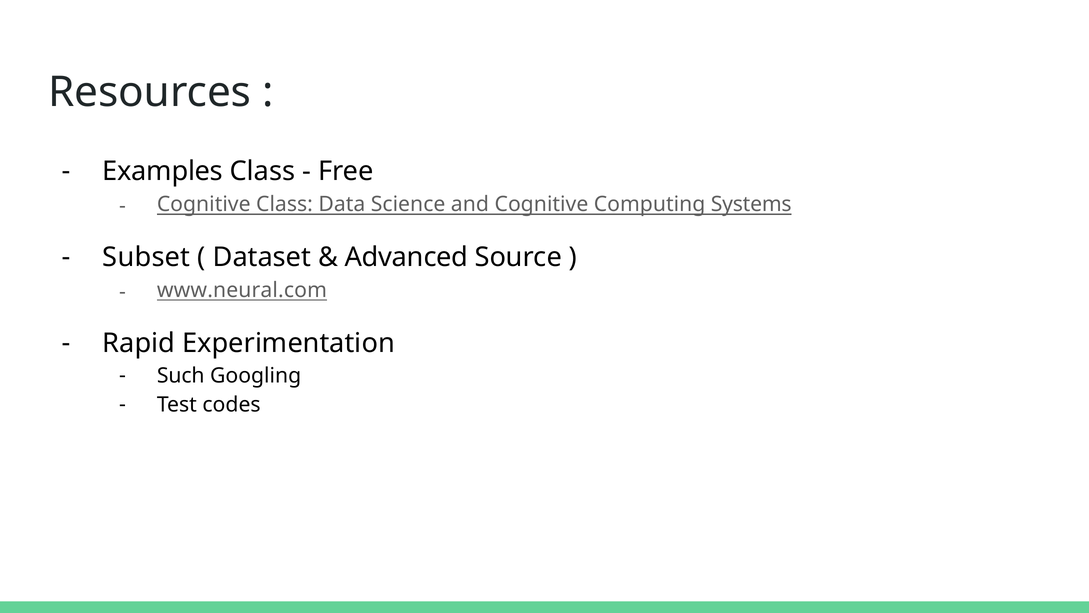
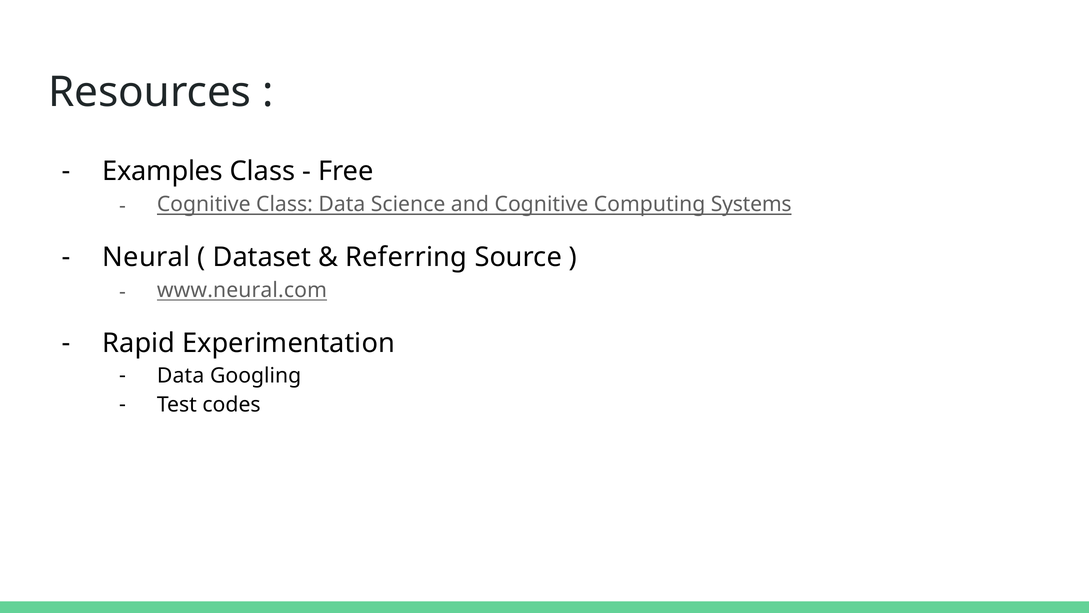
Subset: Subset -> Neural (146, 257)
Advanced: Advanced -> Referring (406, 257)
Such: Such -> Data (181, 375)
